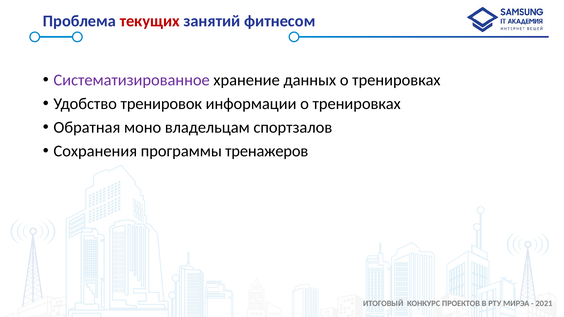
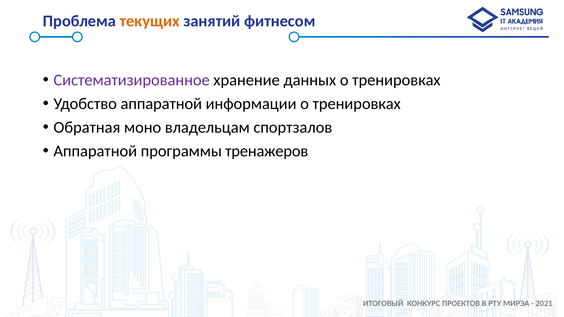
текущих colour: red -> orange (150, 21)
Удобство тренировок: тренировок -> аппаратной (161, 104)
Сохранения: Сохранения -> Аппаратной (95, 151)
